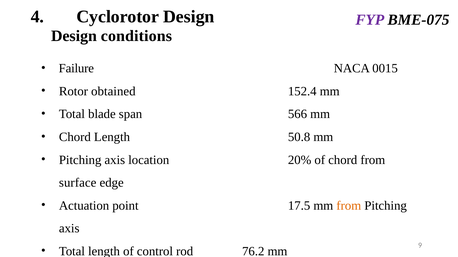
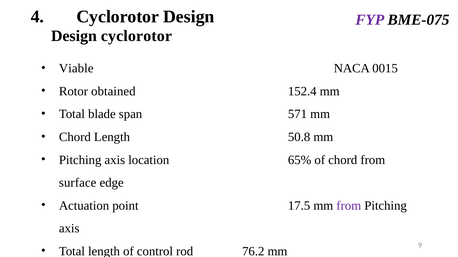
Design conditions: conditions -> cyclorotor (136, 36)
Failure: Failure -> Viable (76, 69)
566: 566 -> 571 (298, 114)
20%: 20% -> 65% (300, 160)
from colour: orange -> purple (349, 206)
